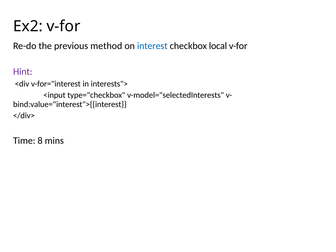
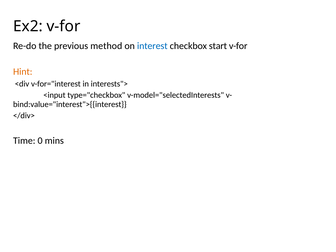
local: local -> start (218, 46)
Hint colour: purple -> orange (23, 72)
8: 8 -> 0 (40, 141)
